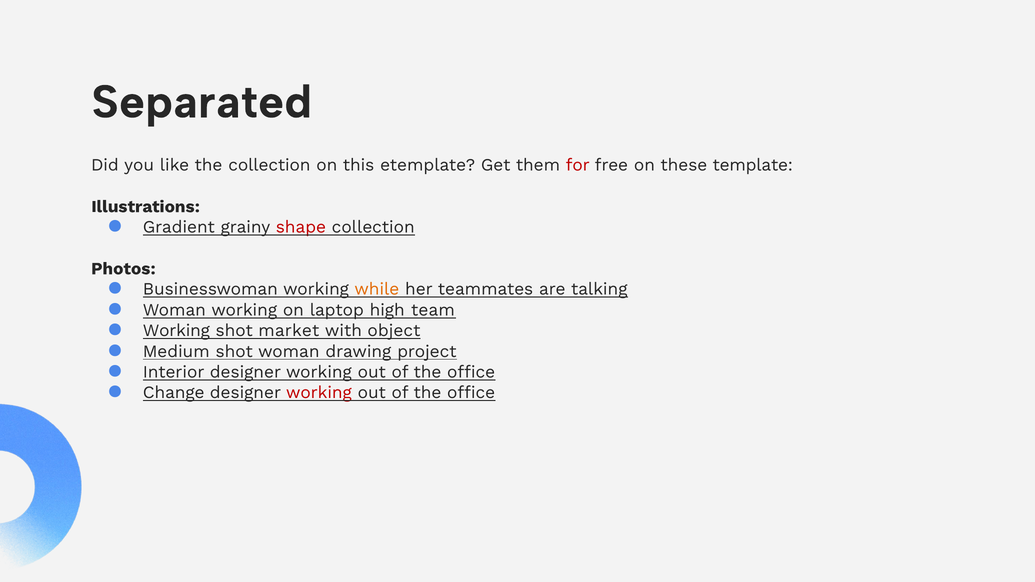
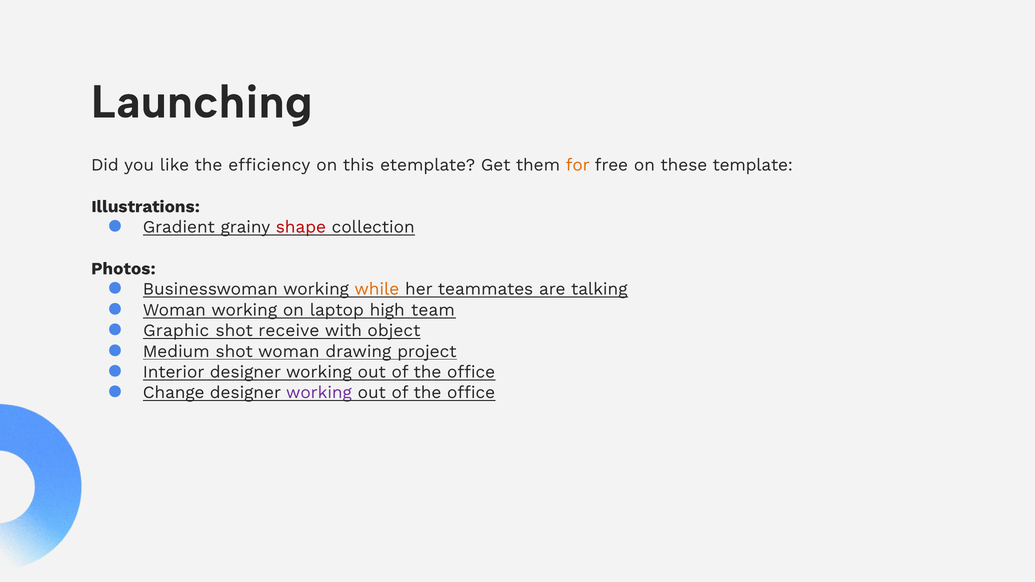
Separated: Separated -> Launching (202, 102)
the collection: collection -> efficiency (269, 165)
for colour: red -> orange (578, 165)
Working: Working -> Graphic (176, 331)
market: market -> receive (289, 331)
working colour: red -> purple (319, 393)
